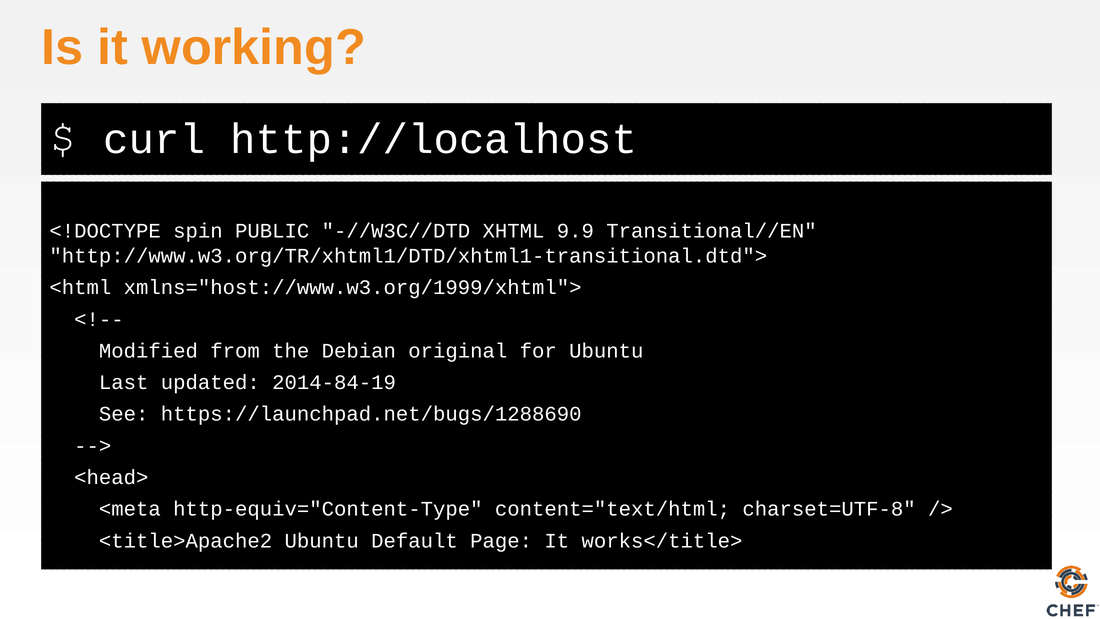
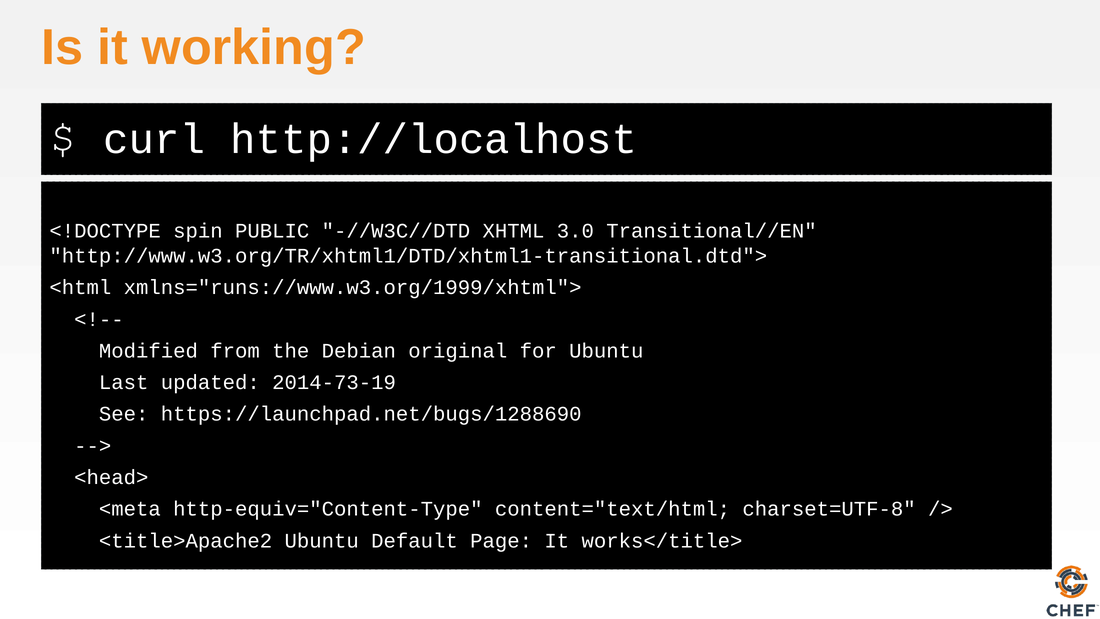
9.9: 9.9 -> 3.0 (575, 231)
xmlns="host://www.w3.org/1999/xhtml">: xmlns="host://www.w3.org/1999/xhtml"> -> xmlns="runs://www.w3.org/1999/xhtml"> (353, 287)
2014-84-19: 2014-84-19 -> 2014-73-19 (334, 382)
